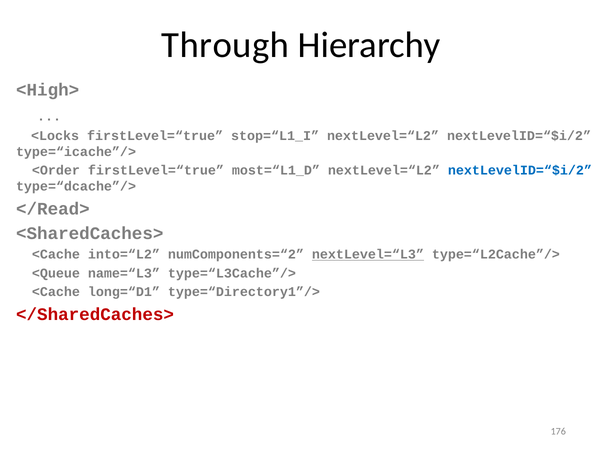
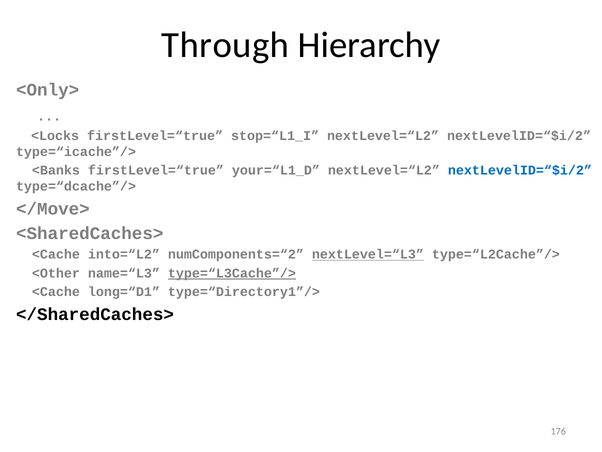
<High>: <High> -> <Only> (48, 90)
<Order: <Order -> <Banks (56, 170)
most=“L1_D: most=“L1_D -> your=“L1_D (276, 170)
</Read>: </Read> -> </Move> (53, 209)
<Queue: <Queue -> <Other (56, 273)
type=“L3Cache”/> underline: none -> present (232, 273)
</SharedCaches> colour: red -> black (95, 314)
